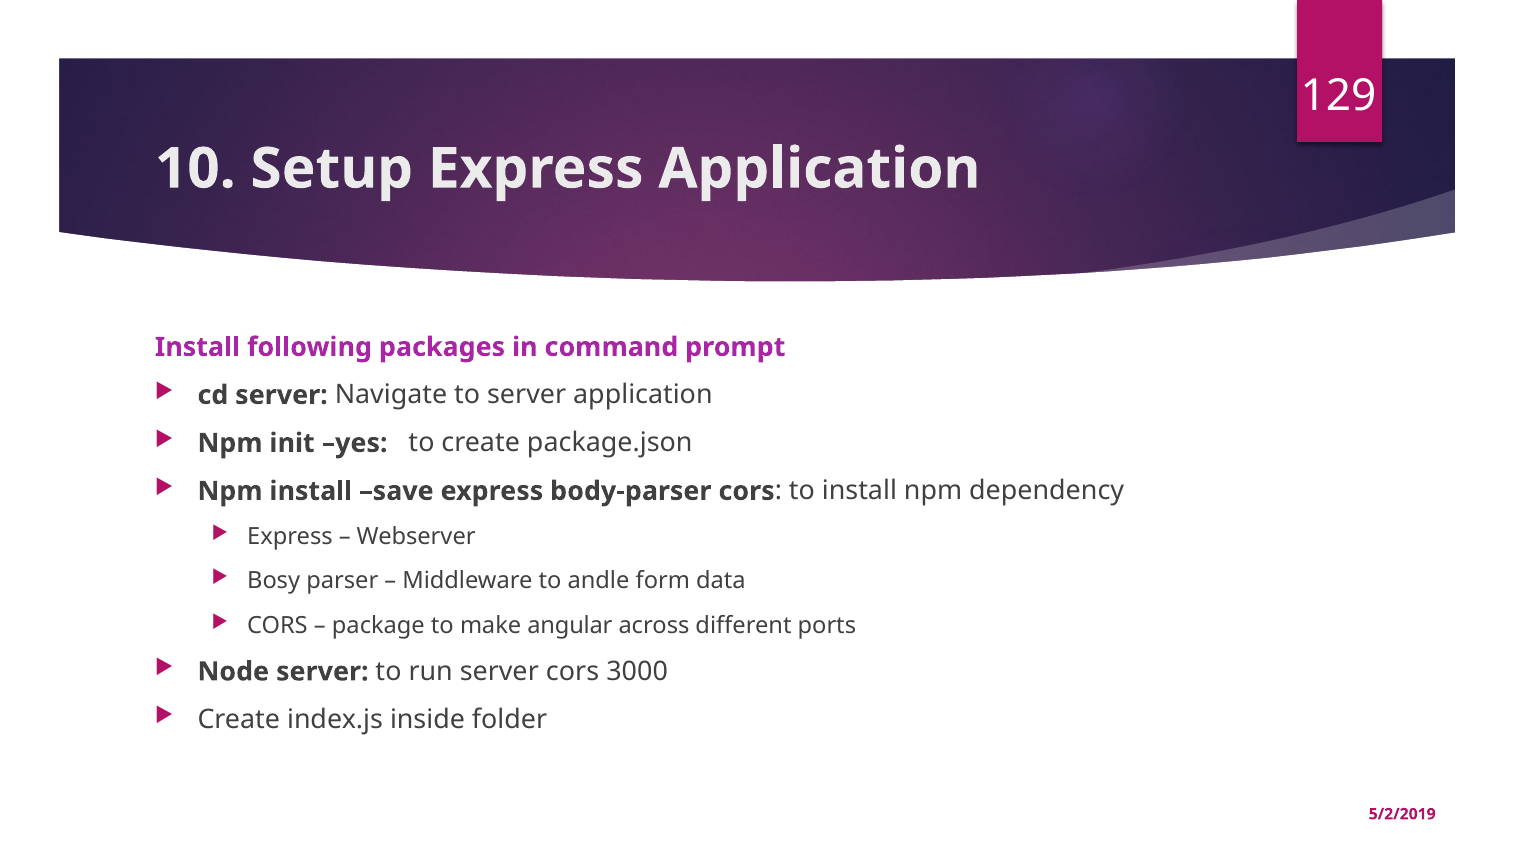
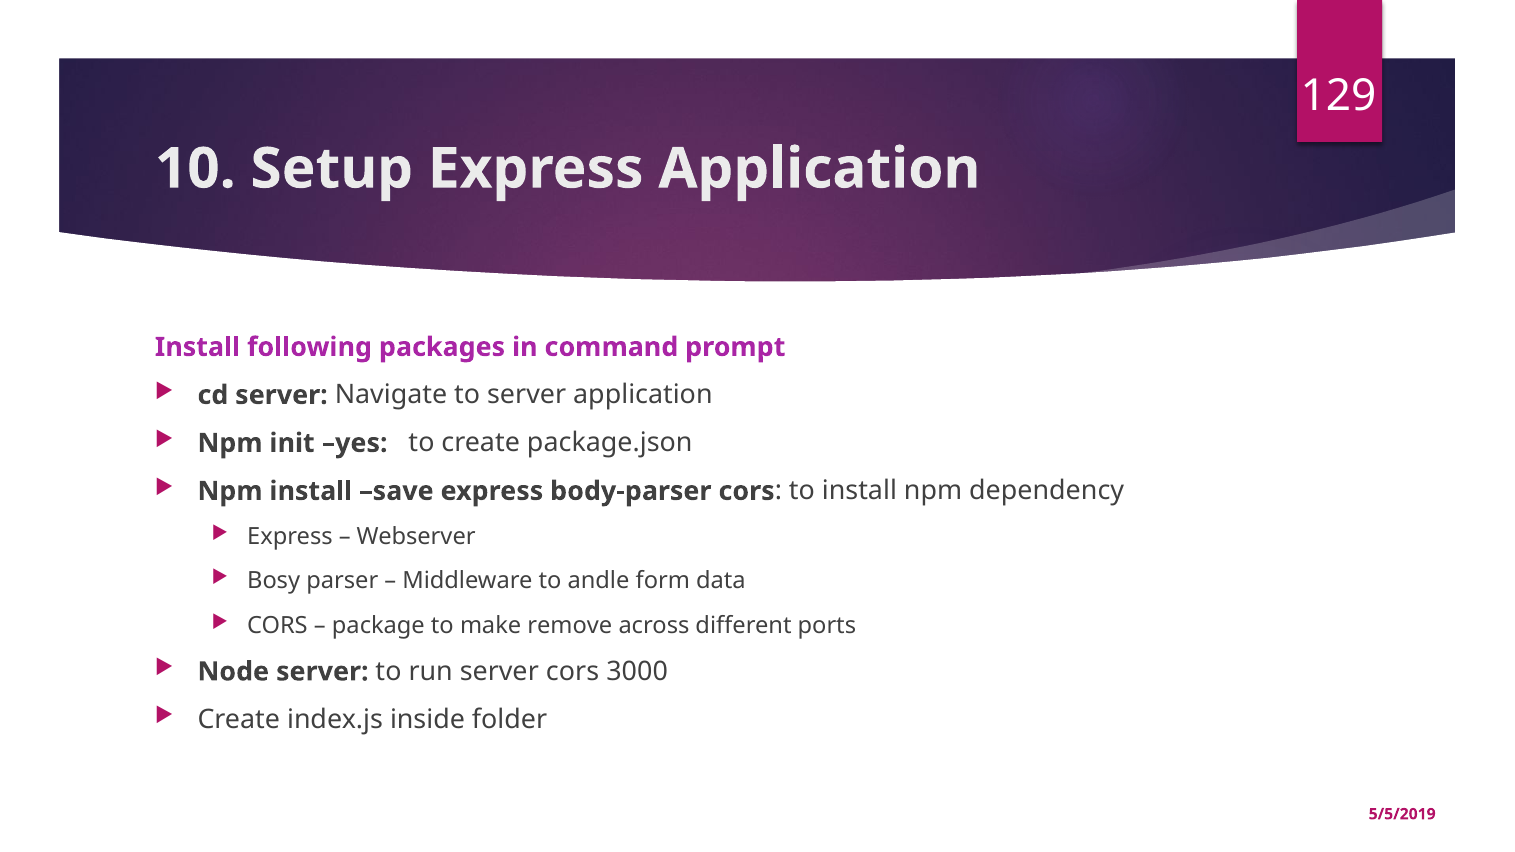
angular: angular -> remove (570, 625)
5/2/2019: 5/2/2019 -> 5/5/2019 (1402, 814)
